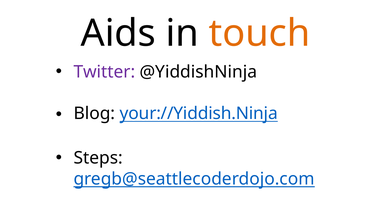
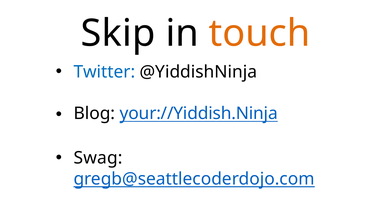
Aids: Aids -> Skip (118, 33)
Twitter colour: purple -> blue (104, 72)
Steps: Steps -> Swag (98, 158)
